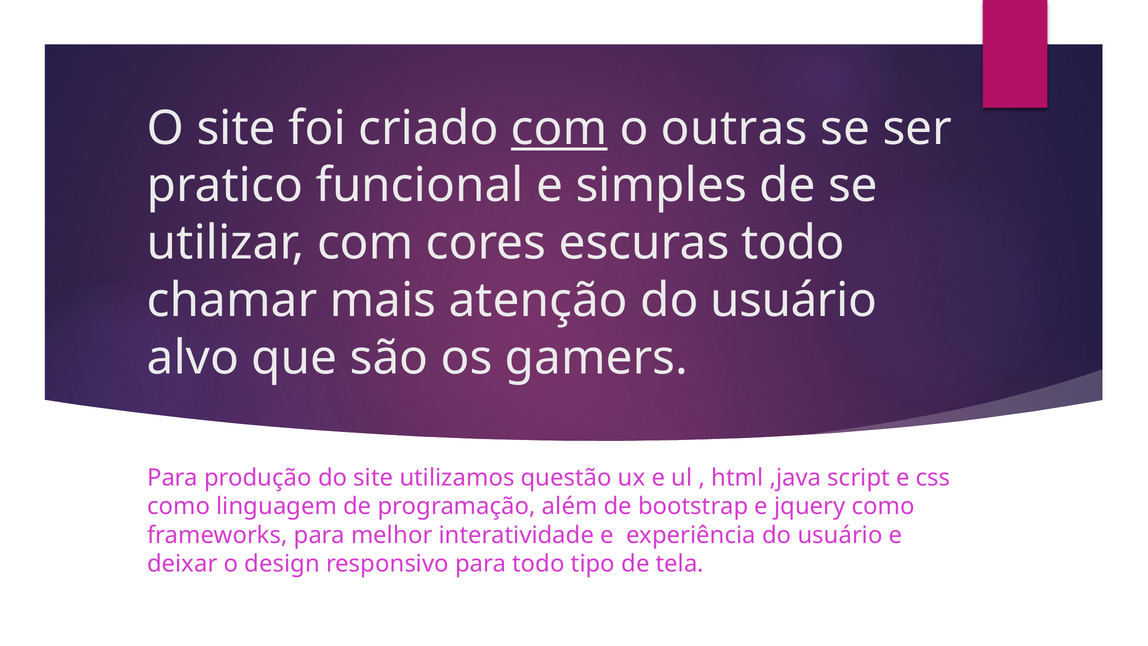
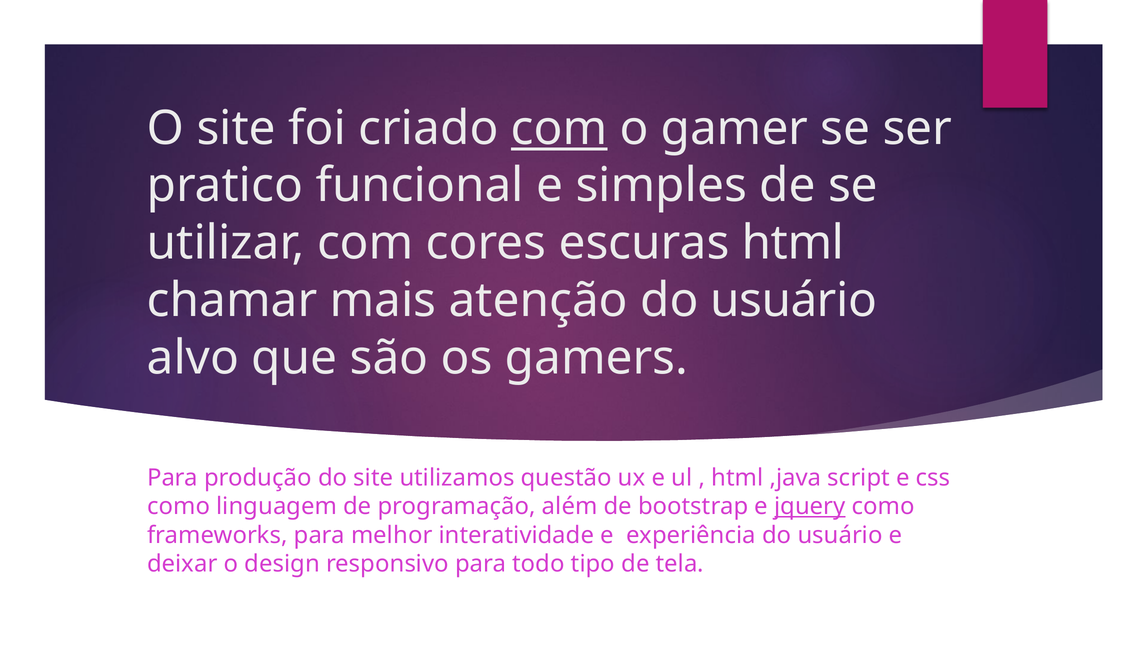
outras: outras -> gamer (735, 128)
escuras todo: todo -> html (793, 243)
jquery underline: none -> present (810, 506)
